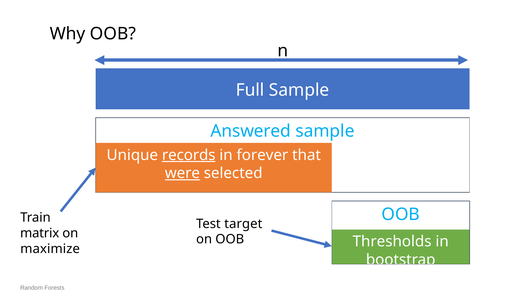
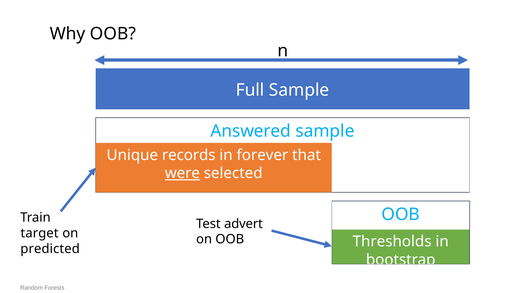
records underline: present -> none (189, 155)
target: target -> advert (243, 223)
matrix: matrix -> target (40, 233)
maximize: maximize -> predicted (50, 248)
